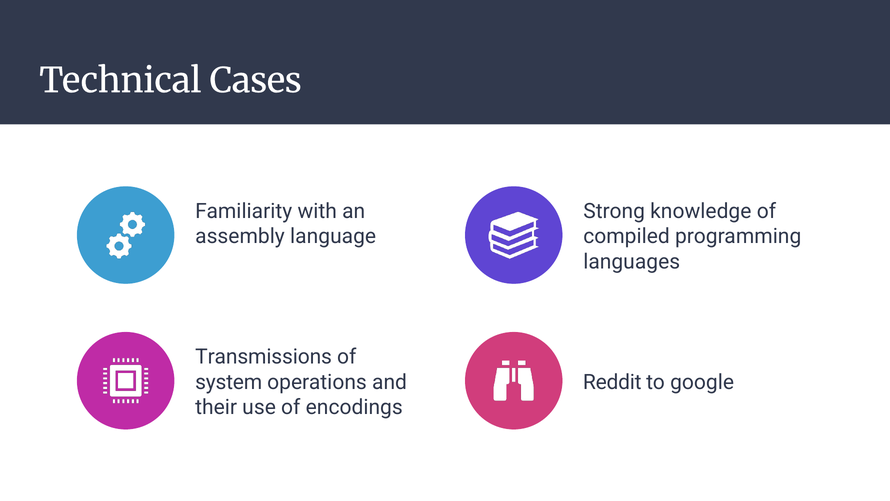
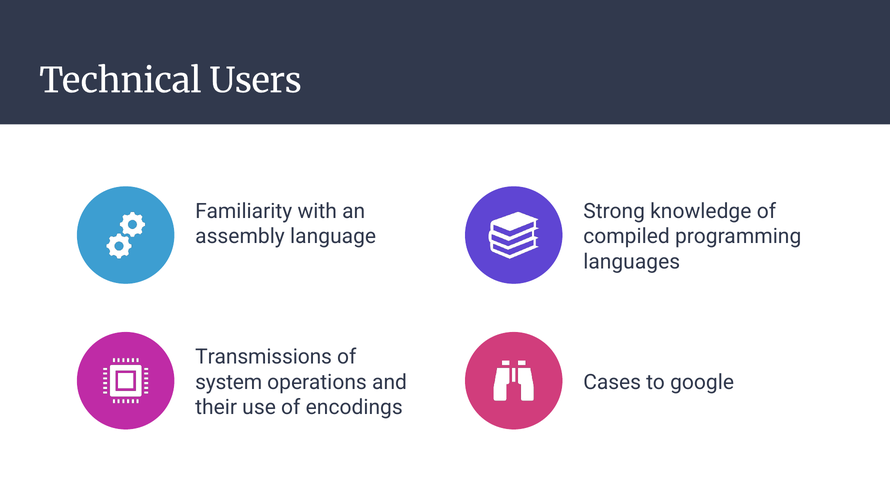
Cases: Cases -> Users (256, 81)
Reddit: Reddit -> Cases (612, 382)
